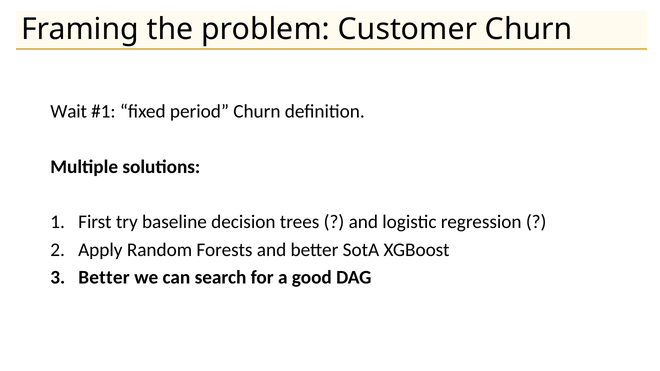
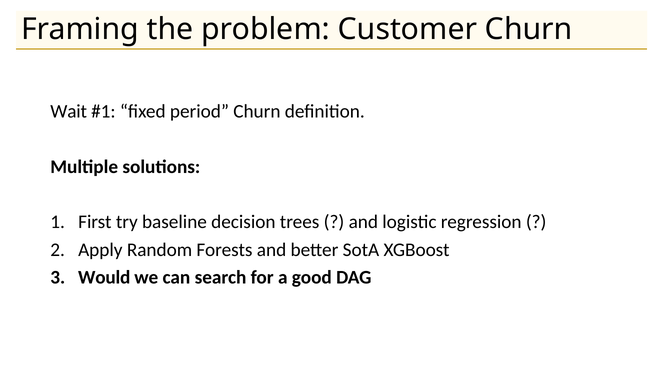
Better: Better -> Would (104, 278)
